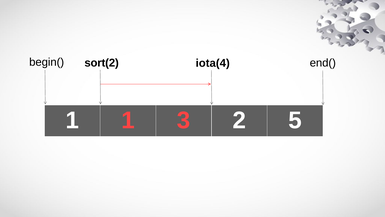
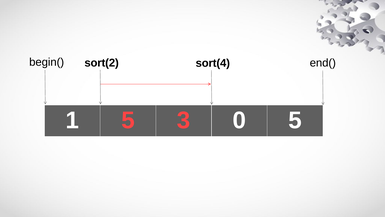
iota(4: iota(4 -> sort(4 (213, 63)
1 1: 1 -> 5 (128, 120)
2: 2 -> 0 (239, 120)
